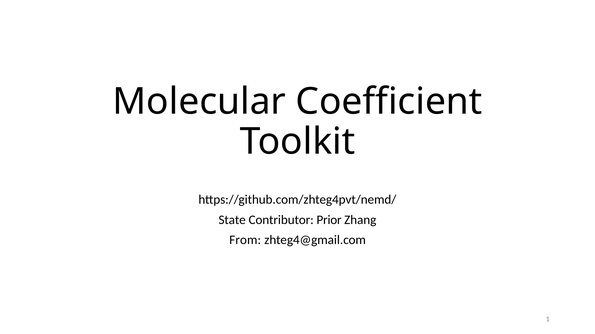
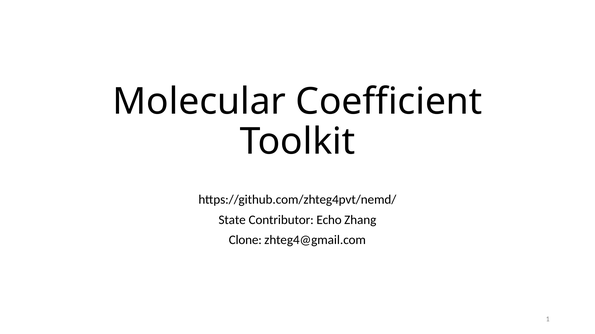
Prior: Prior -> Echo (329, 220)
From: From -> Clone (245, 240)
